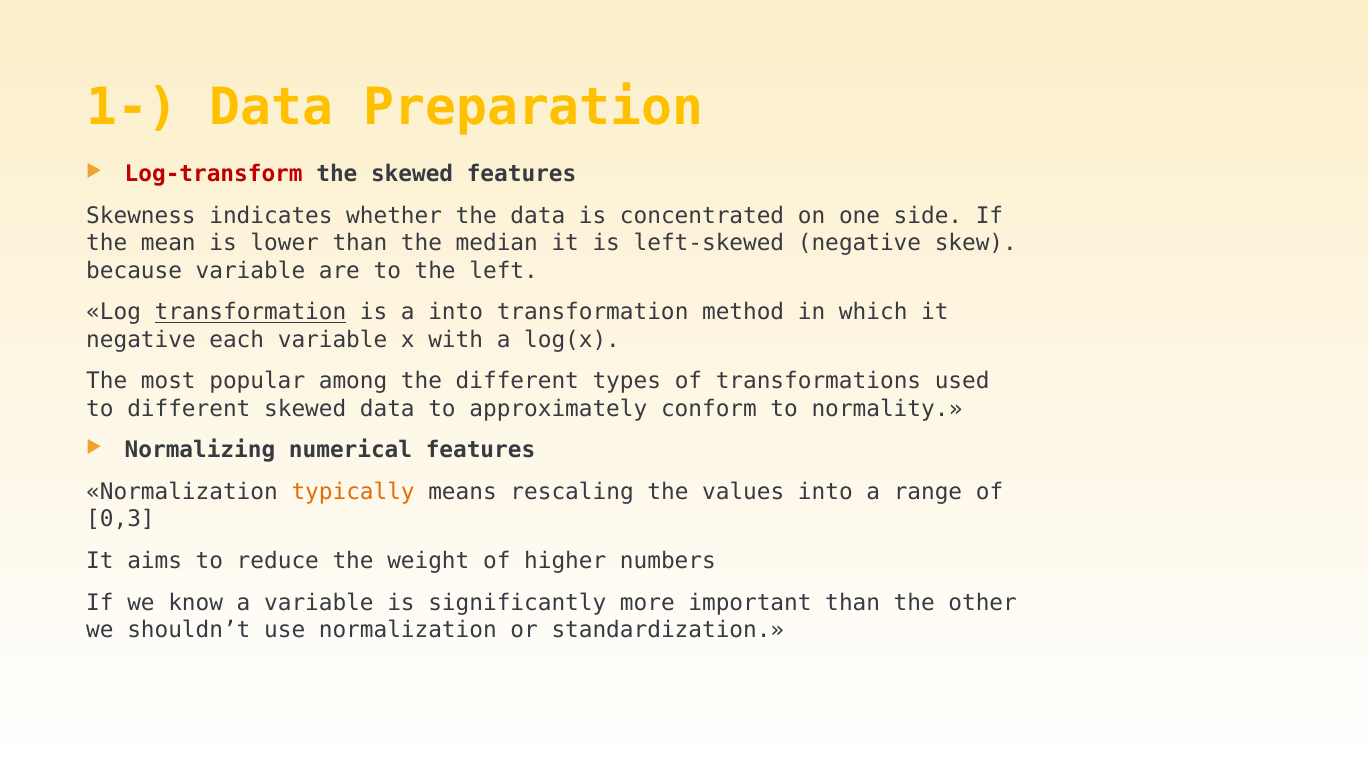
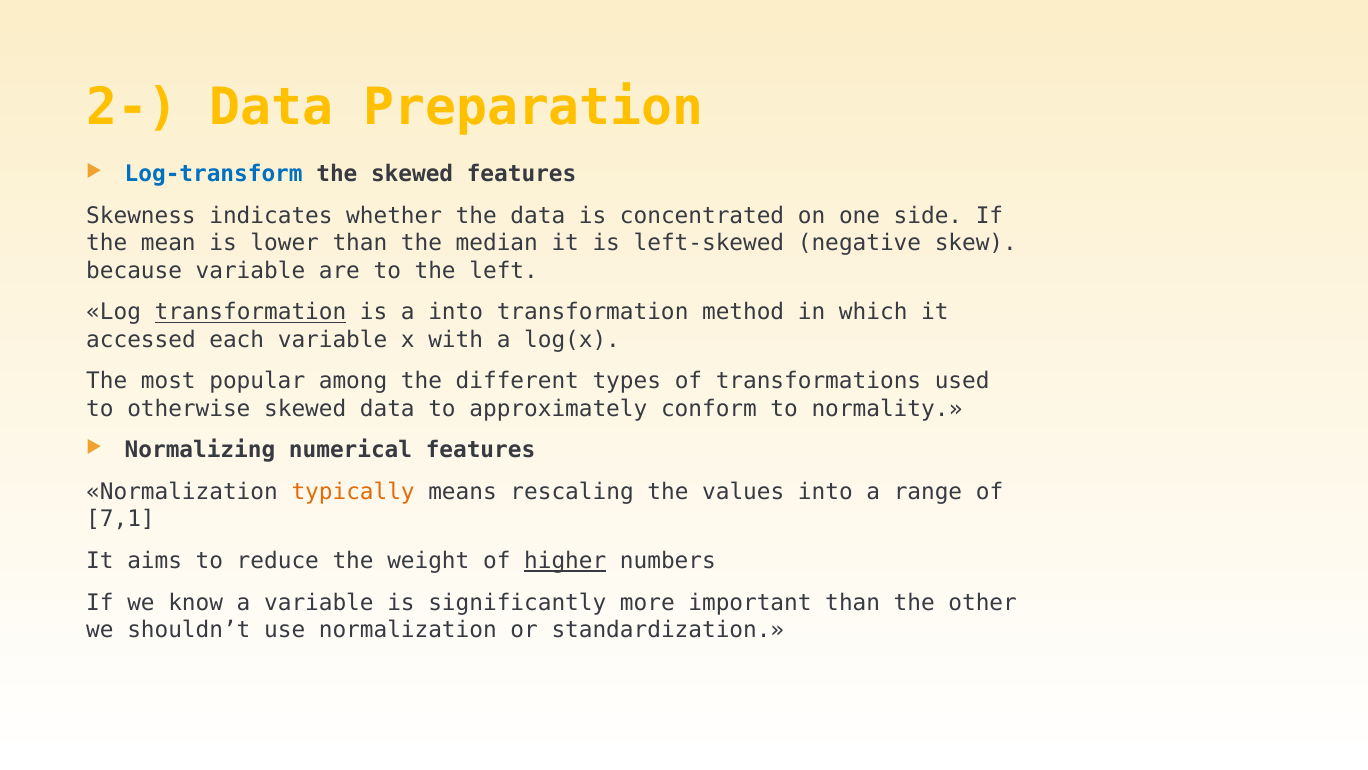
1-: 1- -> 2- (133, 108)
Log-transform colour: red -> blue (214, 174)
negative: negative -> accessed (141, 340)
to different: different -> otherwise (189, 408)
0,3: 0,3 -> 7,1 (120, 519)
higher underline: none -> present (565, 561)
